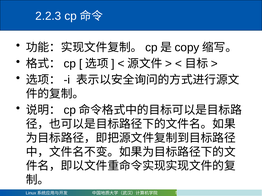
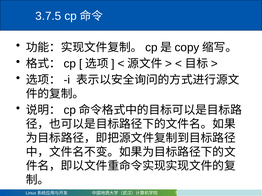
2.2.3: 2.2.3 -> 3.7.5 (48, 16)
